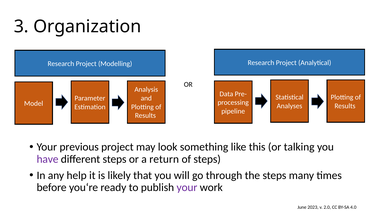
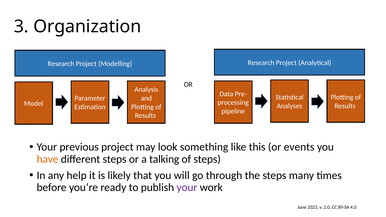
talking: talking -> events (299, 147)
have colour: purple -> orange (48, 159)
return: return -> talking (164, 159)
